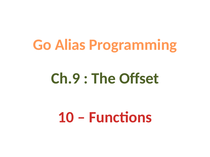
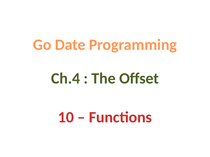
Alias: Alias -> Date (70, 45)
Ch.9: Ch.9 -> Ch.4 (66, 79)
